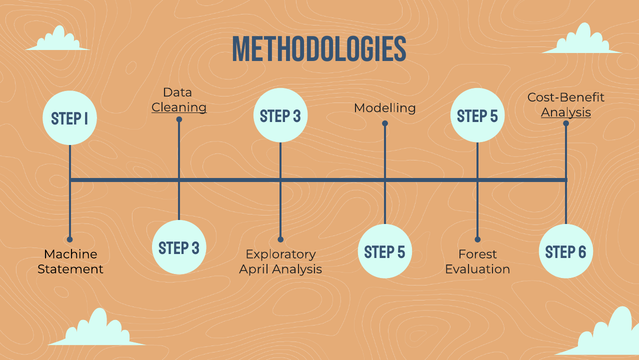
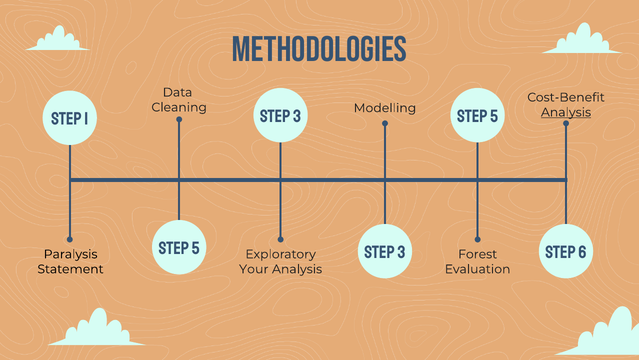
Cleaning underline: present -> none (179, 107)
3: 3 -> 5 (196, 248)
5: 5 -> 3 (401, 252)
Machine: Machine -> Paralysis (71, 254)
April: April -> Your (254, 269)
